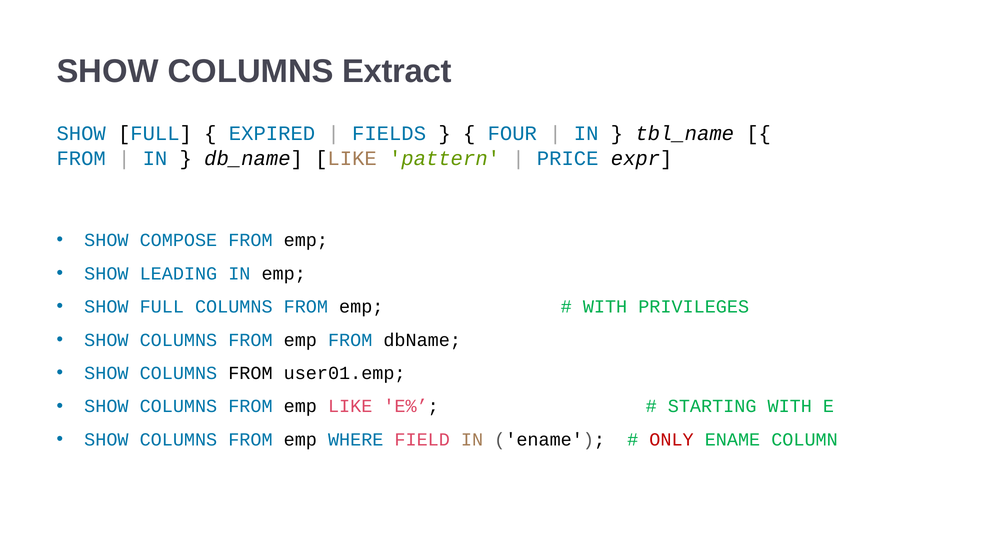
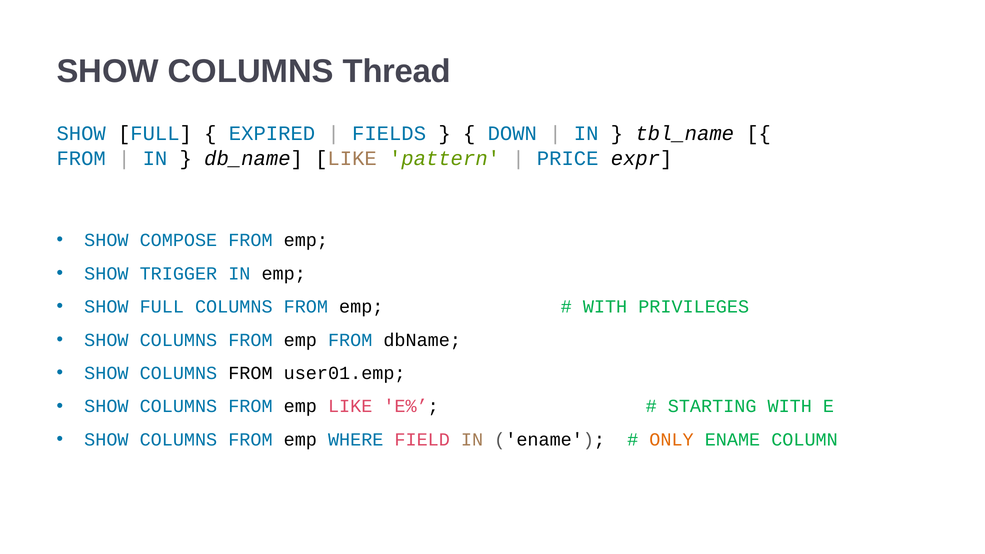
Extract: Extract -> Thread (397, 71)
FOUR: FOUR -> DOWN (512, 134)
LEADING: LEADING -> TRIGGER (178, 273)
ONLY colour: red -> orange (672, 440)
